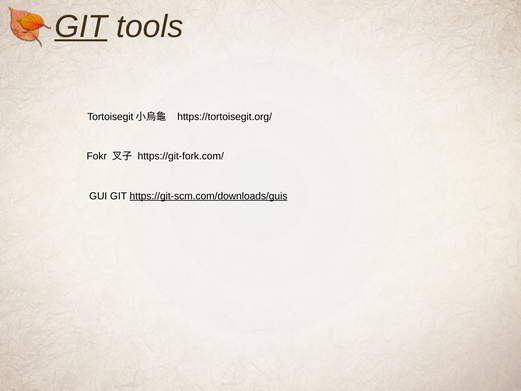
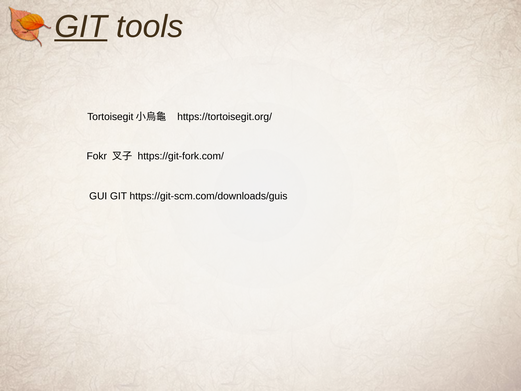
https://git-scm.com/downloads/guis underline: present -> none (209, 196)
